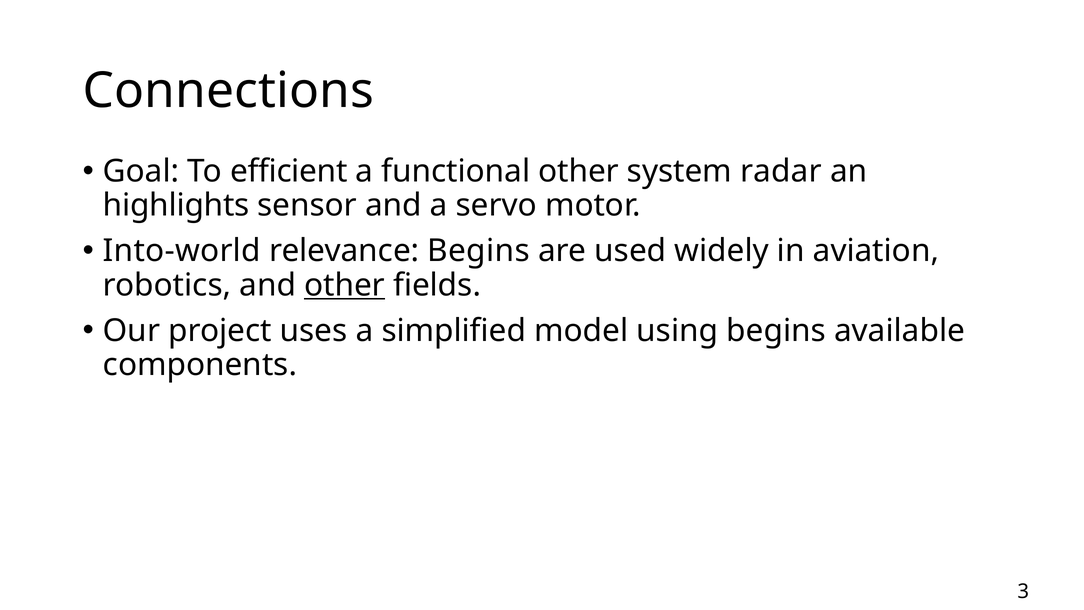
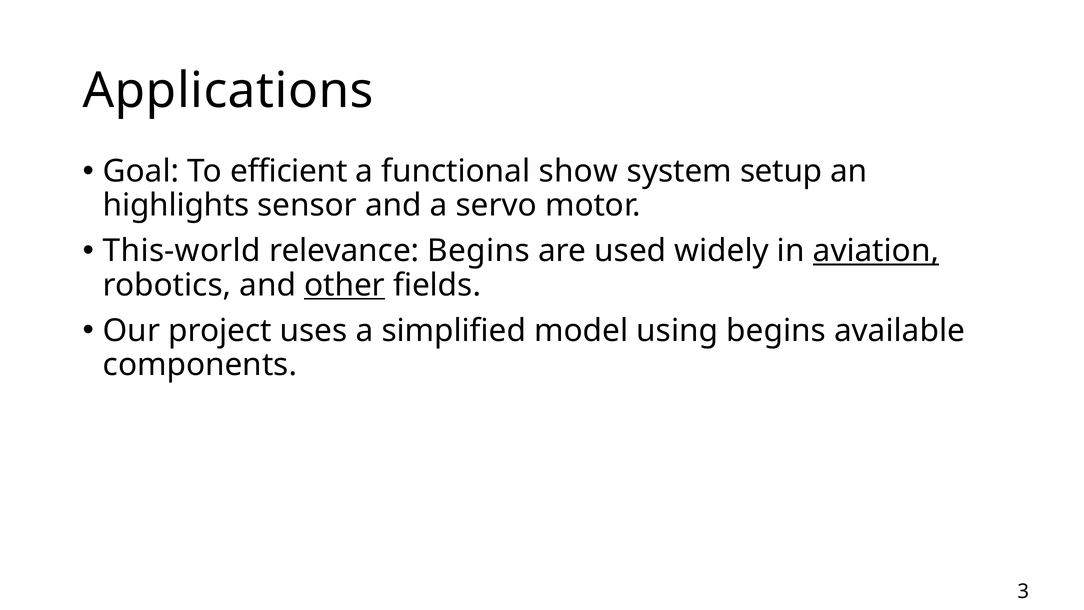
Connections: Connections -> Applications (228, 91)
functional other: other -> show (578, 171)
radar: radar -> setup (781, 171)
Into-world: Into-world -> This-world (182, 251)
aviation underline: none -> present (876, 251)
